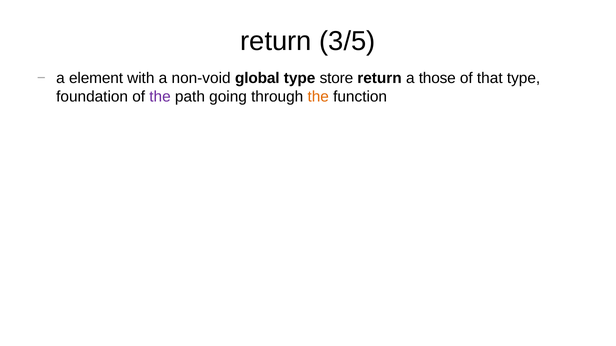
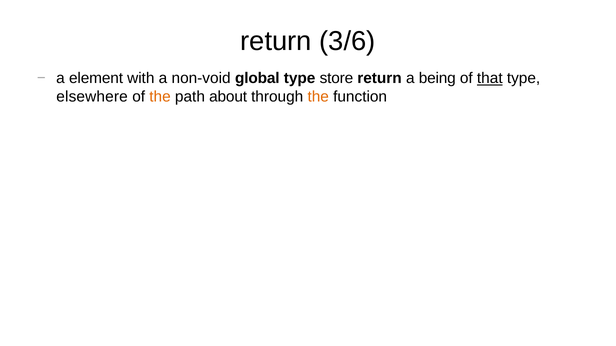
3/5: 3/5 -> 3/6 (347, 42)
those: those -> being (437, 78)
that underline: none -> present (490, 78)
foundation: foundation -> elsewhere (92, 97)
the colour: purple -> orange (160, 97)
going: going -> about (228, 97)
